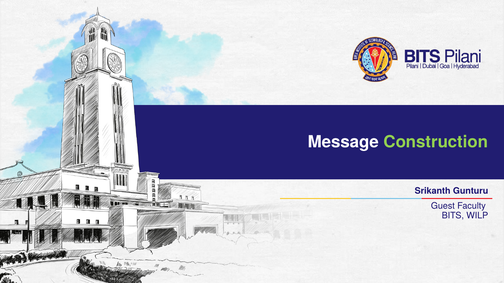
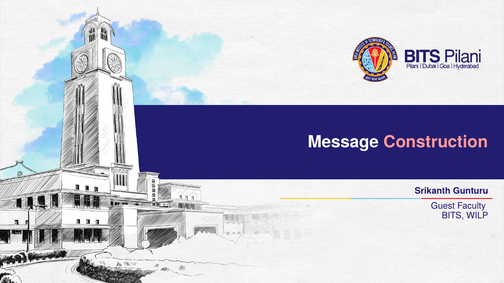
Construction colour: light green -> pink (436, 142)
